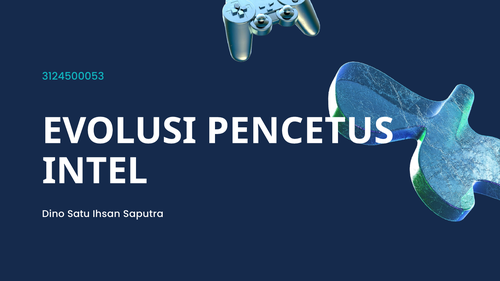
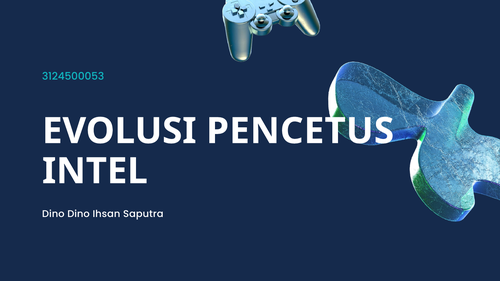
Dino Satu: Satu -> Dino (79, 214)
